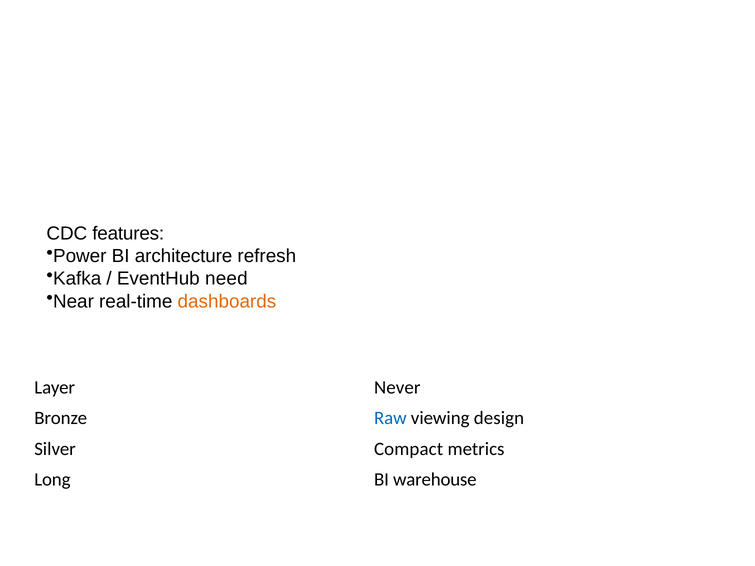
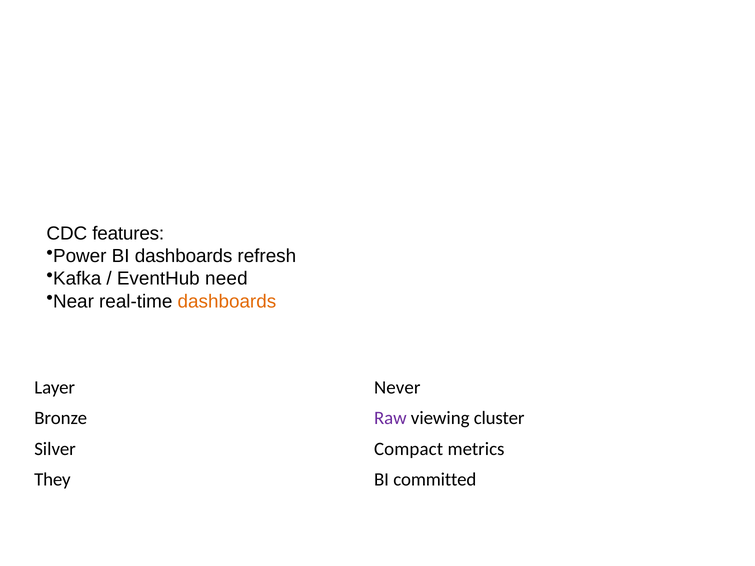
BI architecture: architecture -> dashboards (184, 256)
Raw colour: blue -> purple (390, 418)
design: design -> cluster (499, 418)
Long: Long -> They (52, 480)
warehouse: warehouse -> committed (435, 480)
